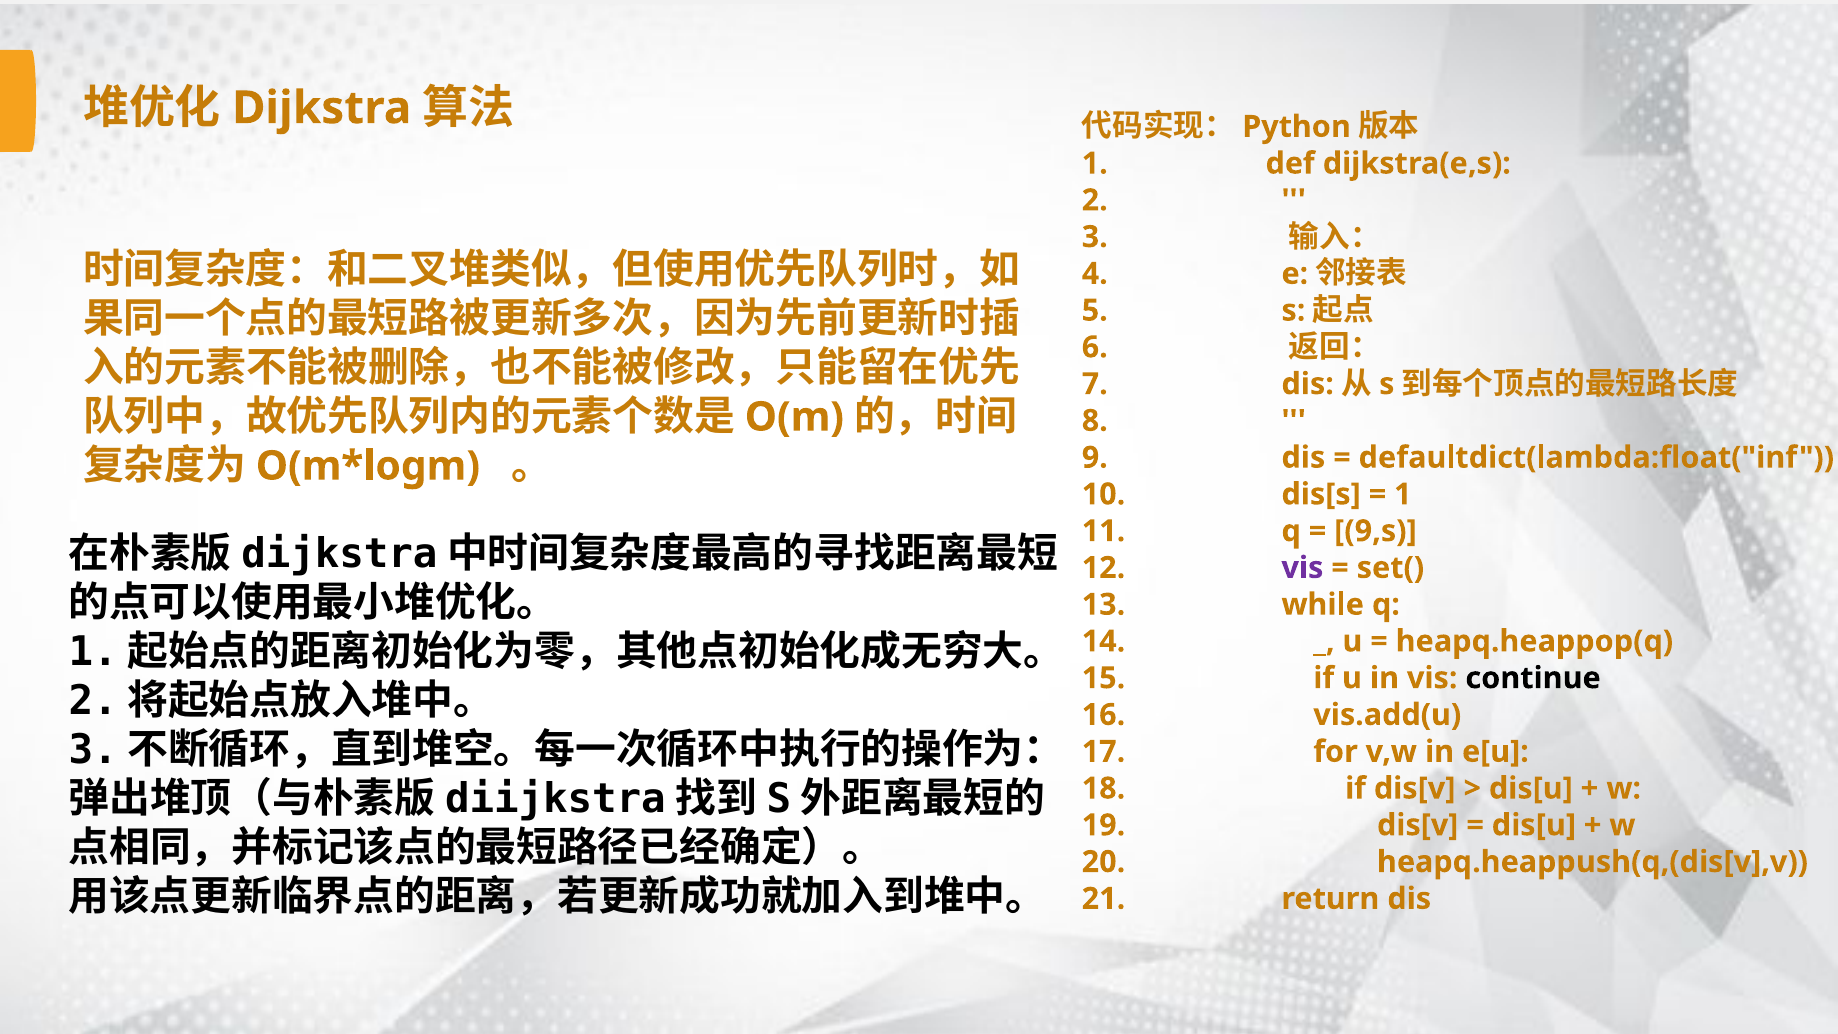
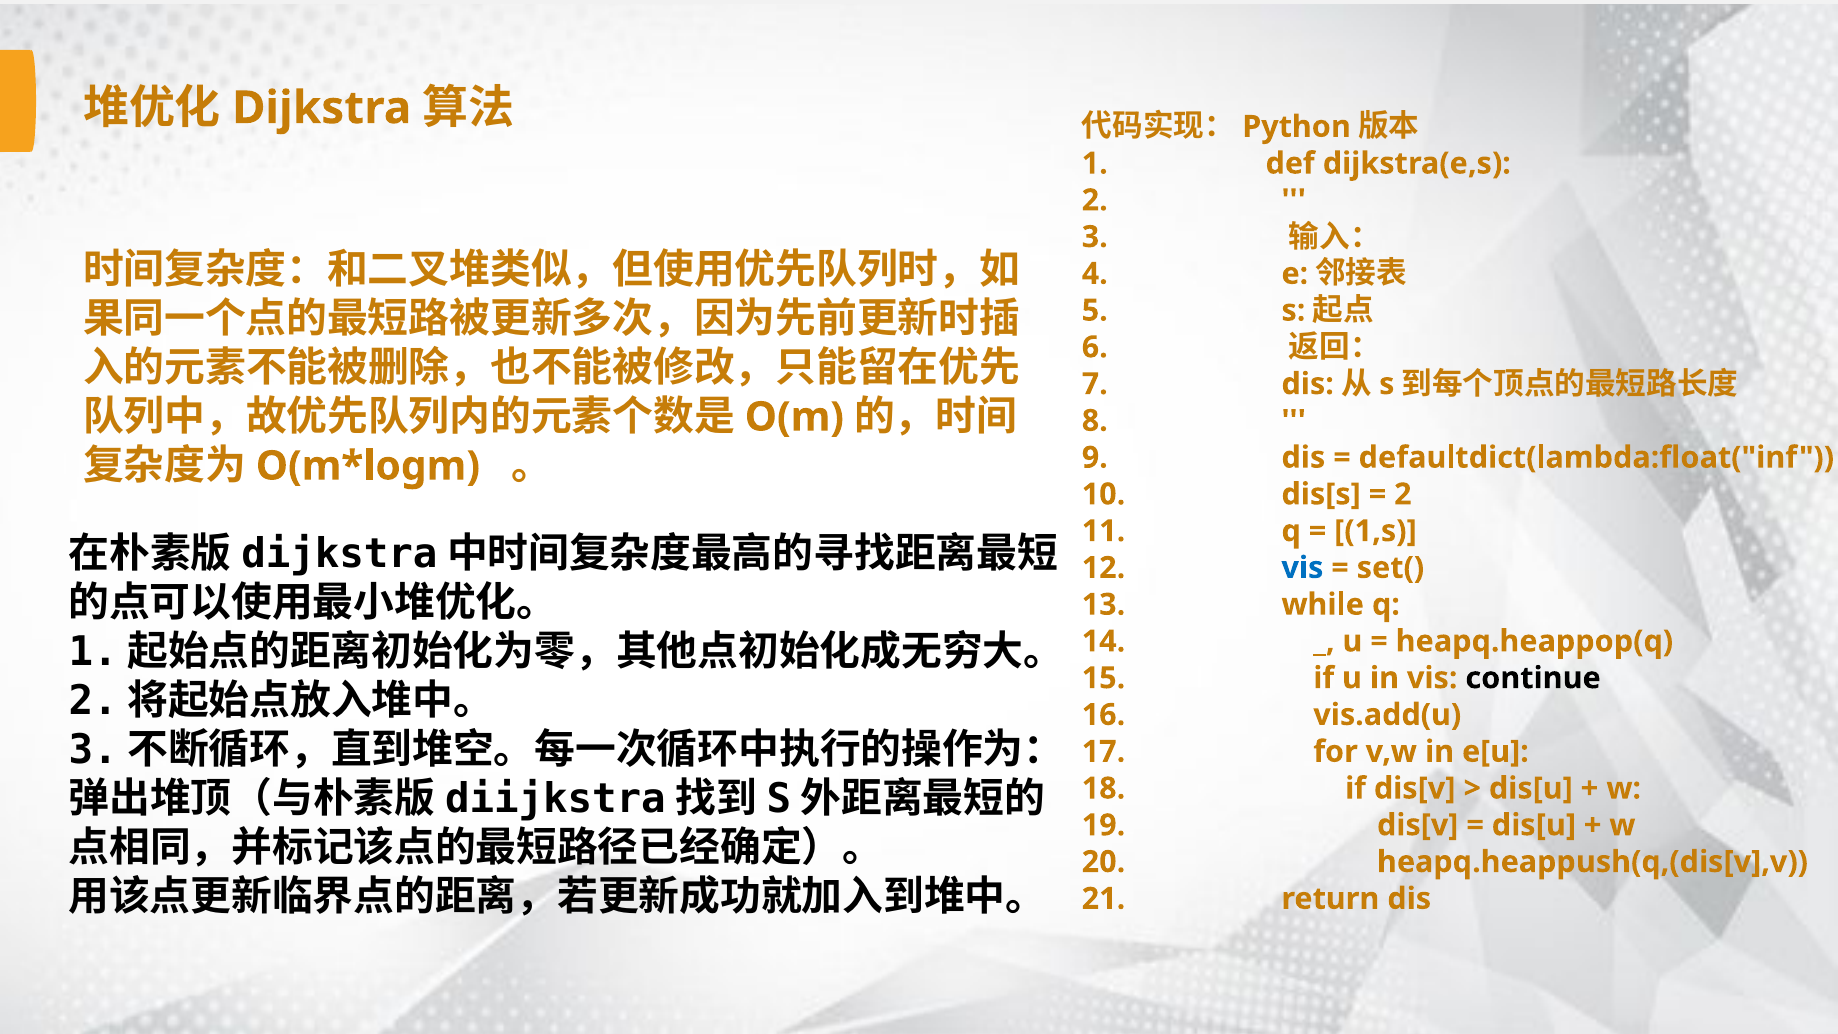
1: 1 -> 2 (1403, 494)
9,s: 9,s -> 1,s (1375, 531)
vis colour: purple -> blue (1302, 568)
